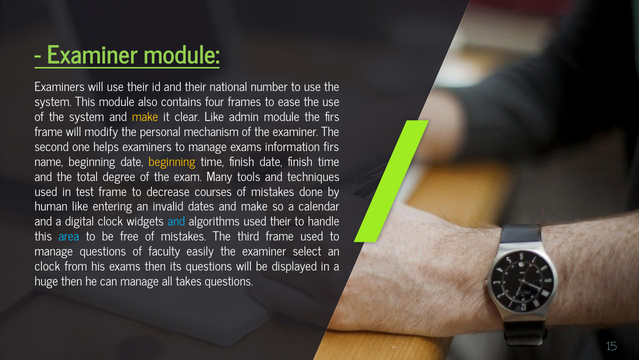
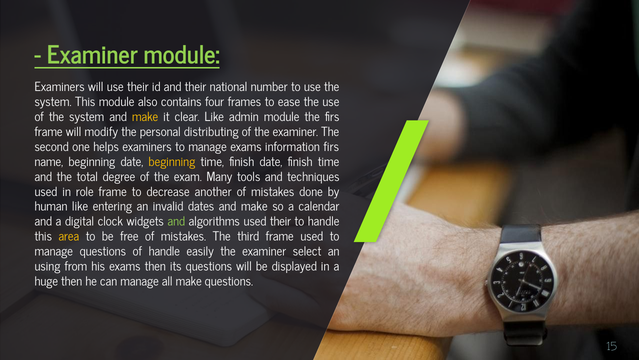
mechanism: mechanism -> distributing (211, 132)
test: test -> role (85, 192)
courses: courses -> another (213, 192)
and colour: light blue -> light green (176, 221)
area colour: light blue -> yellow (69, 236)
of faculty: faculty -> handle (164, 251)
clock: clock -> using (47, 266)
all takes: takes -> make (189, 281)
